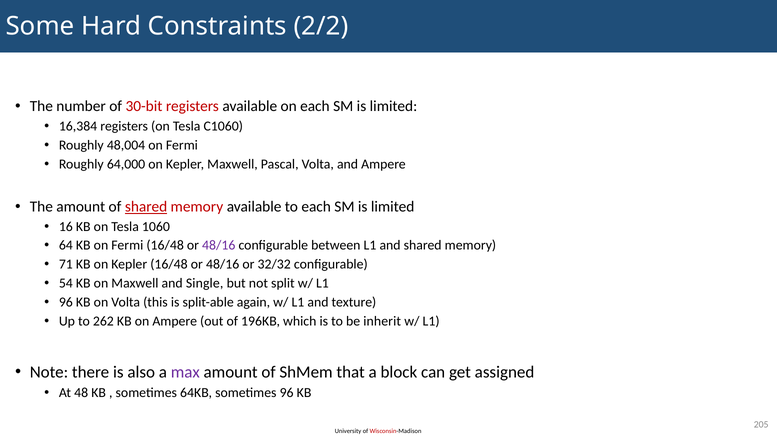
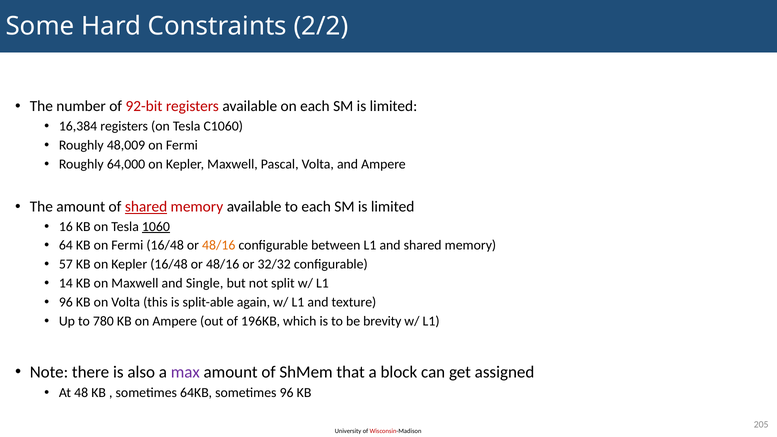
30-bit: 30-bit -> 92-bit (144, 106)
48,004: 48,004 -> 48,009 (126, 145)
1060 underline: none -> present (156, 227)
48/16 colour: purple -> orange (219, 245)
71: 71 -> 57 (66, 264)
54: 54 -> 14 (66, 283)
262: 262 -> 780 (103, 321)
inherit: inherit -> brevity (382, 321)
